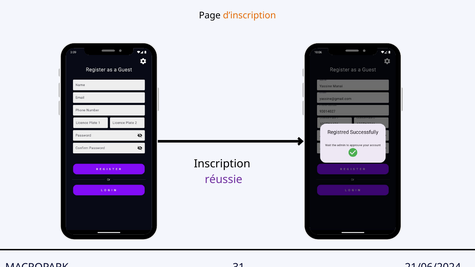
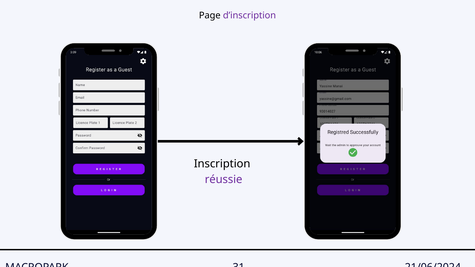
d’inscription colour: orange -> purple (249, 15)
